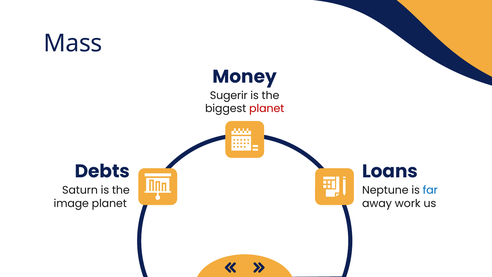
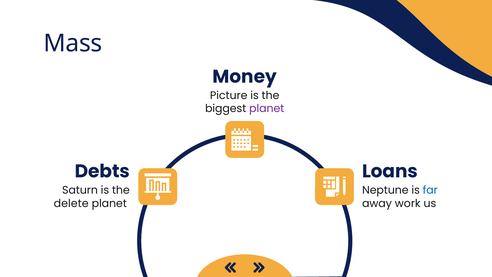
Sugerir: Sugerir -> Picture (229, 95)
planet colour: red -> purple (267, 109)
image: image -> delete (71, 203)
